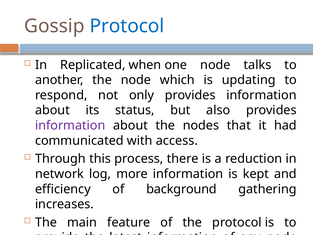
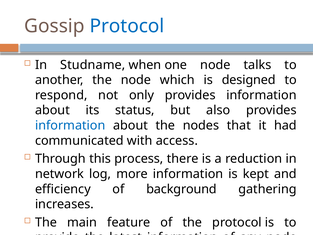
Replicated: Replicated -> Studname (93, 65)
updating: updating -> designed (249, 80)
information colour: purple -> blue (70, 125)
